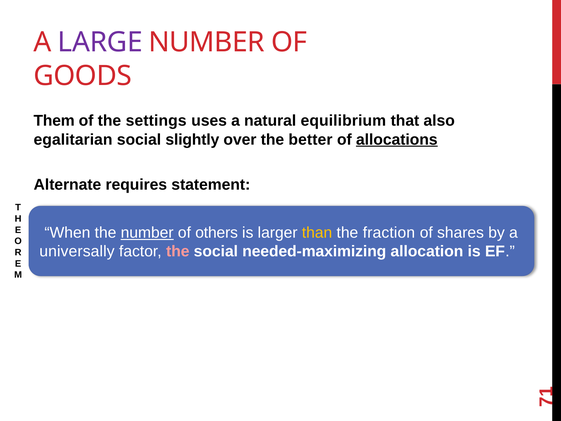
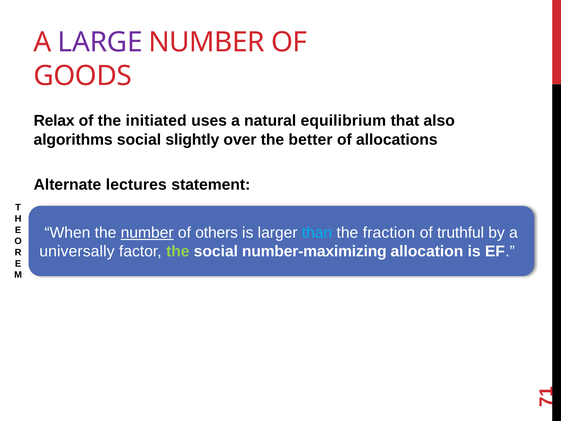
Them: Them -> Relax (54, 121)
settings: settings -> initiated (156, 121)
egalitarian: egalitarian -> algorithms (73, 139)
allocations underline: present -> none (397, 139)
requires: requires -> lectures (136, 185)
than colour: yellow -> light blue (317, 233)
shares: shares -> truthful (461, 233)
the colour: pink -> light green (178, 251)
needed-maximizing: needed-maximizing -> number-maximizing (314, 251)
